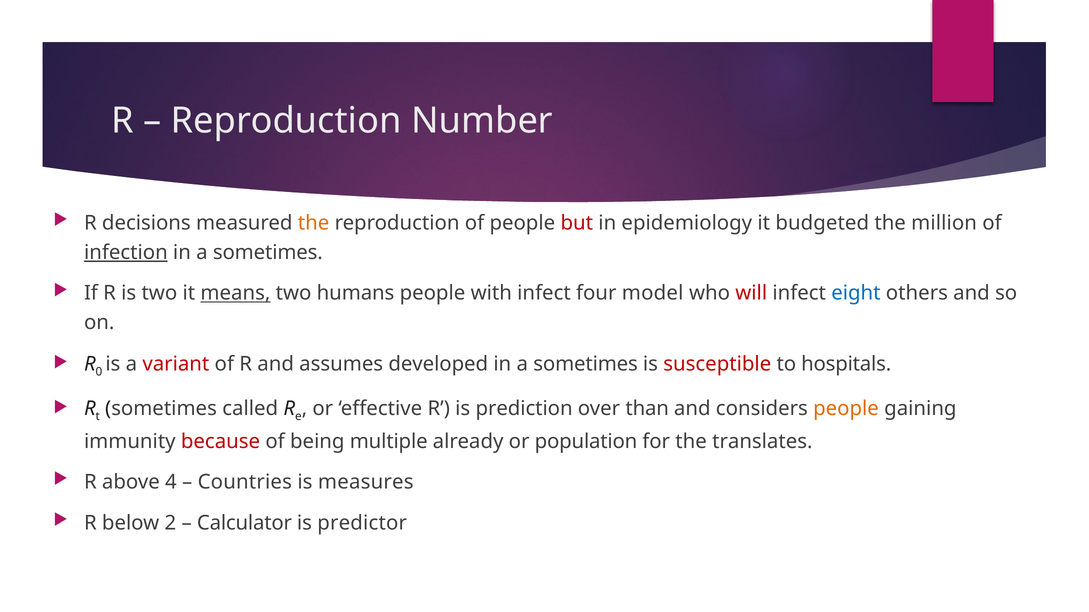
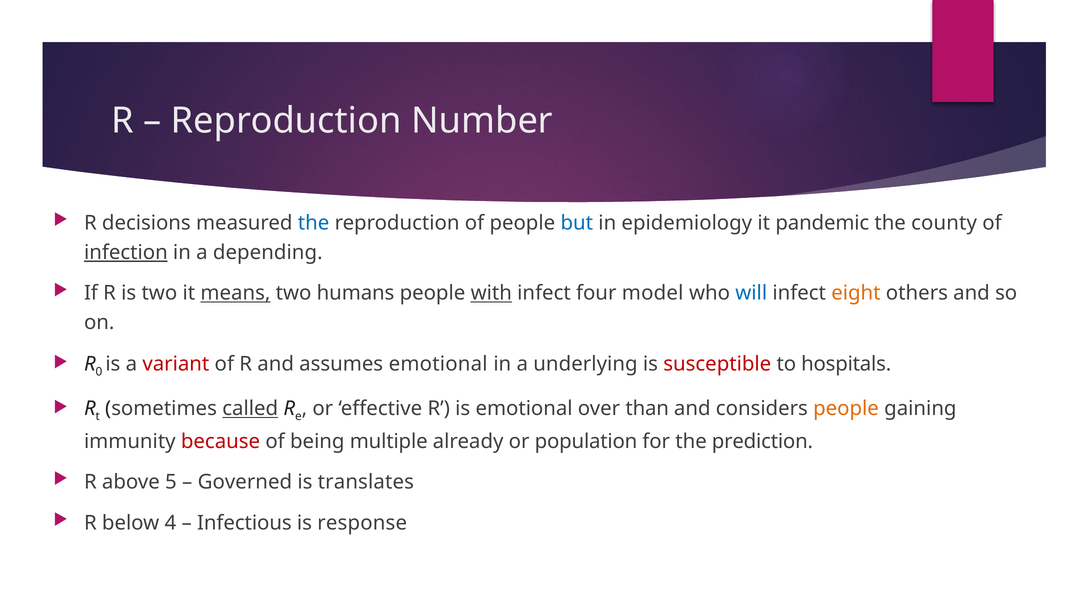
the colour: orange -> blue (314, 223)
but colour: red -> blue (577, 223)
budgeted: budgeted -> pandemic (822, 223)
million: million -> county (944, 223)
sometimes: sometimes -> depending (268, 253)
with underline: none -> present (491, 293)
will colour: red -> blue (751, 293)
eight colour: blue -> orange (856, 293)
assumes developed: developed -> emotional (438, 364)
sometimes: sometimes -> underlying (585, 364)
called underline: none -> present (250, 409)
is prediction: prediction -> emotional (524, 409)
translates: translates -> prediction (762, 442)
4: 4 -> 5 (171, 483)
Countries: Countries -> Governed (245, 483)
measures: measures -> translates (366, 483)
2: 2 -> 4 (170, 523)
Calculator: Calculator -> Infectious (244, 523)
predictor: predictor -> response (362, 523)
